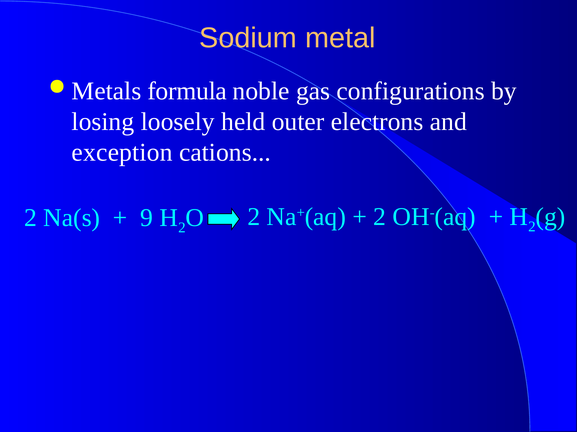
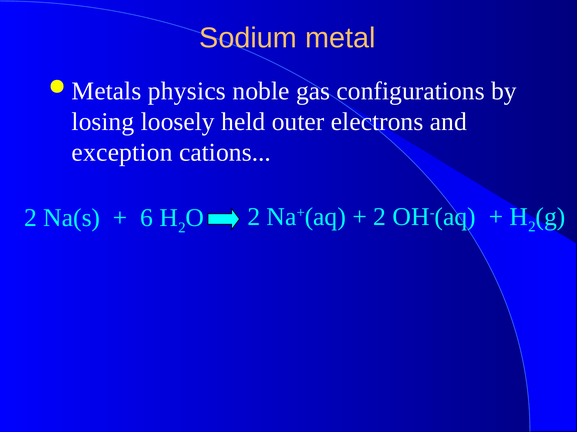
formula: formula -> physics (187, 91)
9: 9 -> 6 (147, 218)
